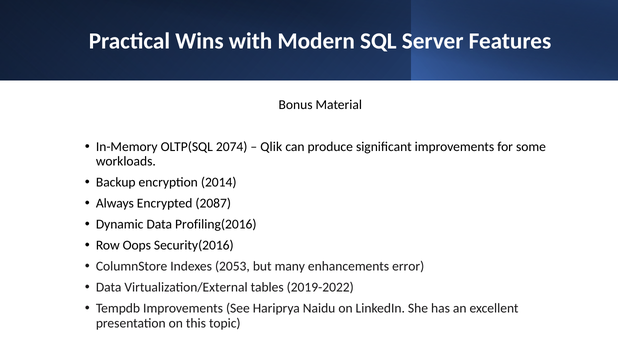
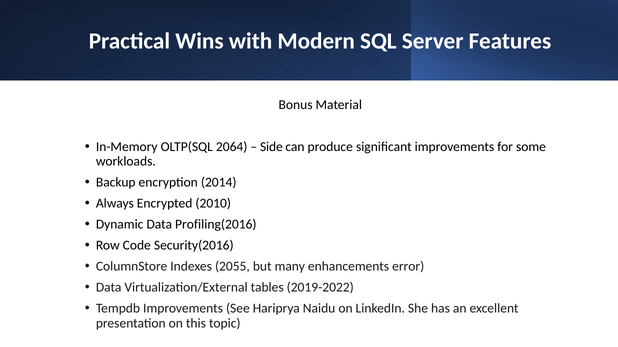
2074: 2074 -> 2064 (232, 147)
Qlik: Qlik -> Side (271, 147)
2087: 2087 -> 2010 (213, 204)
Oops: Oops -> Code (137, 246)
2053: 2053 -> 2055 (232, 267)
